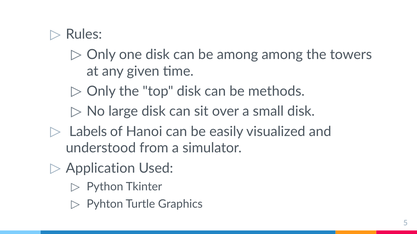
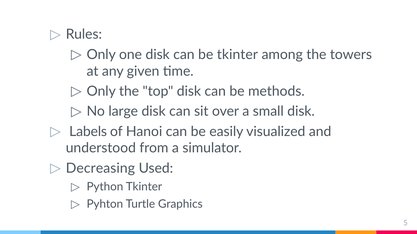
be among: among -> tkinter (237, 55)
Application: Application -> Decreasing (100, 169)
